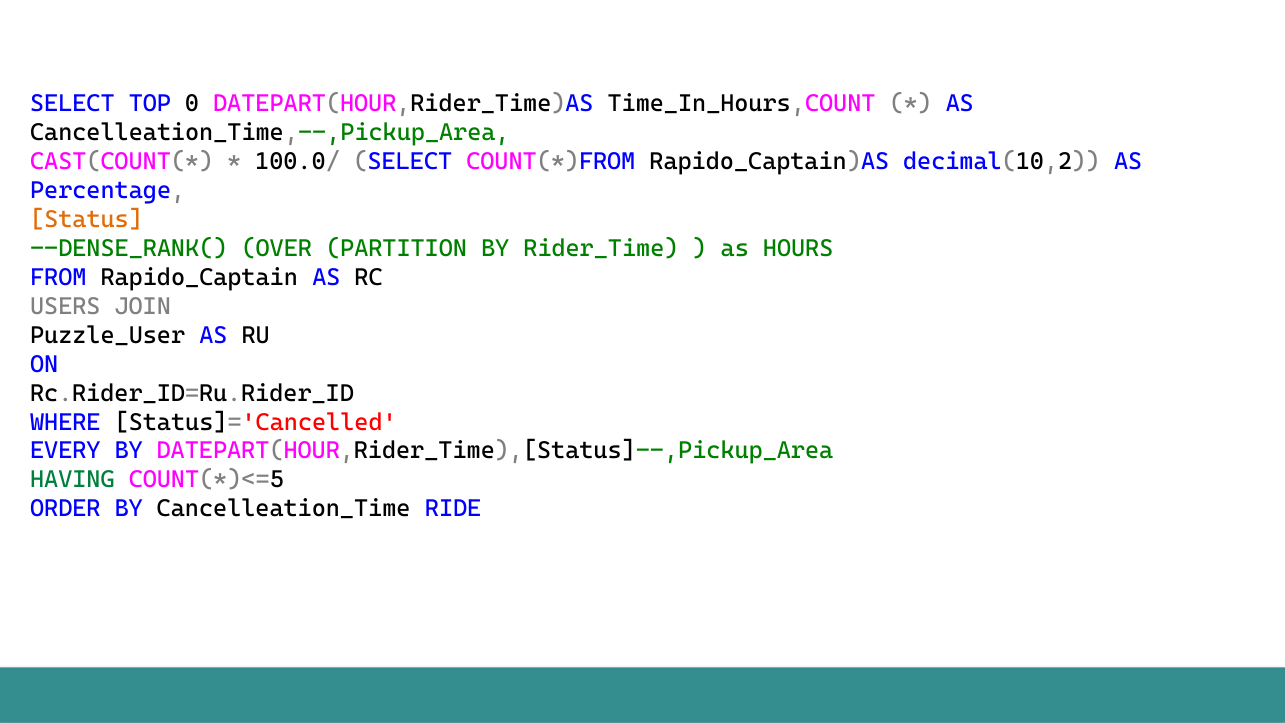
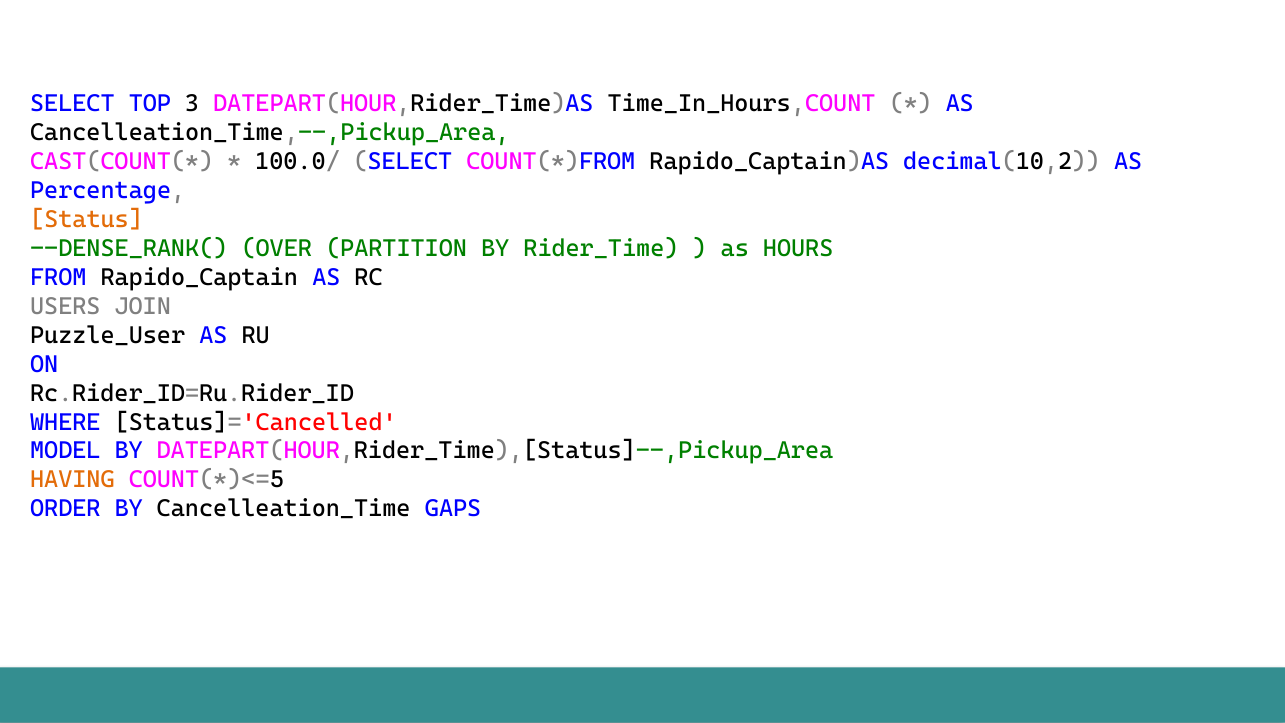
0: 0 -> 3 (192, 104)
EVERY: EVERY -> MODEL (65, 451)
HAVING colour: green -> orange (72, 480)
RIDE: RIDE -> GAPS (453, 509)
